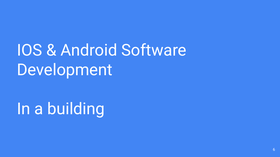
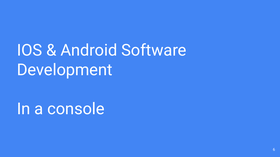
building: building -> console (76, 109)
